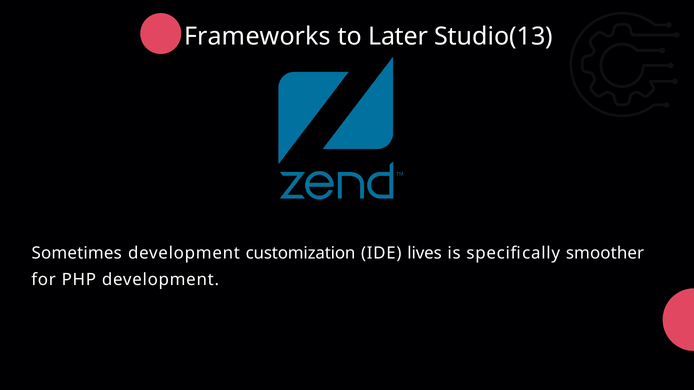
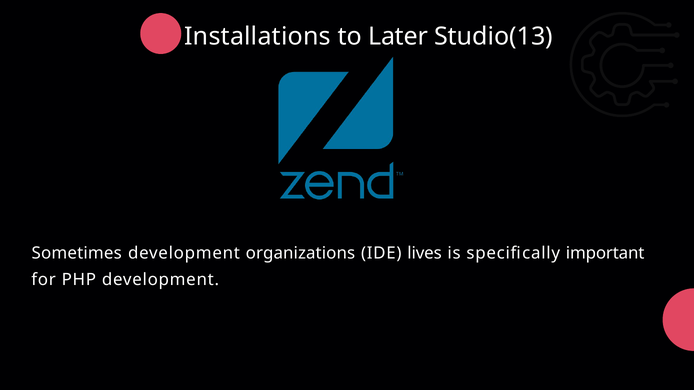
Frameworks: Frameworks -> Installations (258, 37)
customization: customization -> organizations (300, 253)
smoother: smoother -> important (605, 253)
